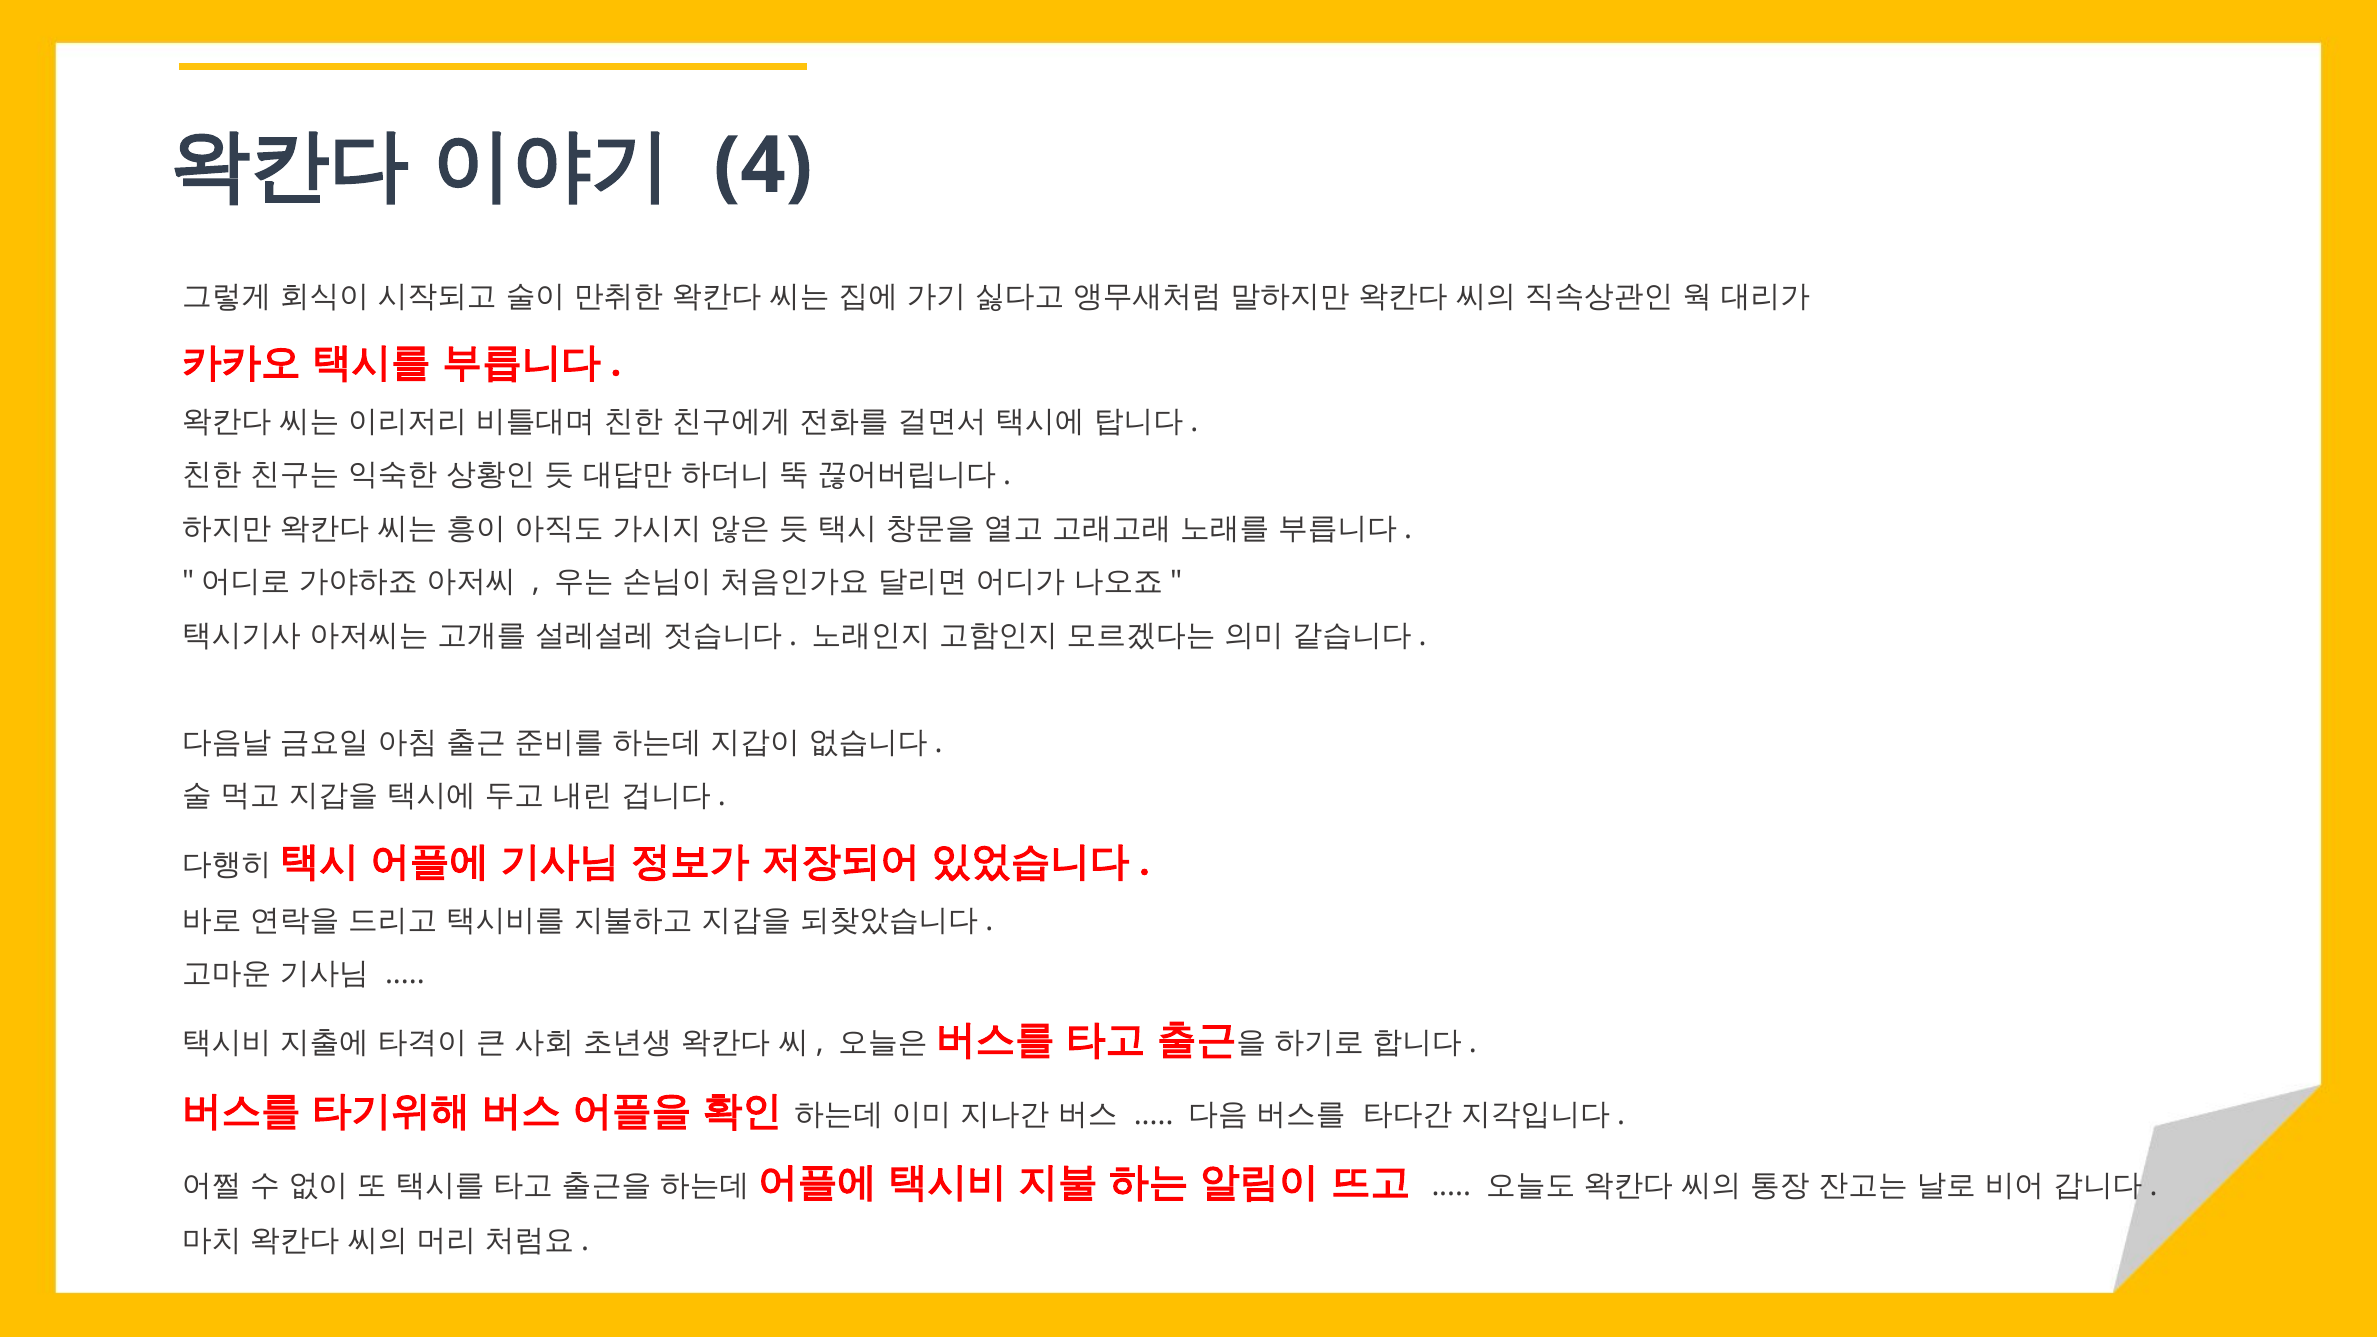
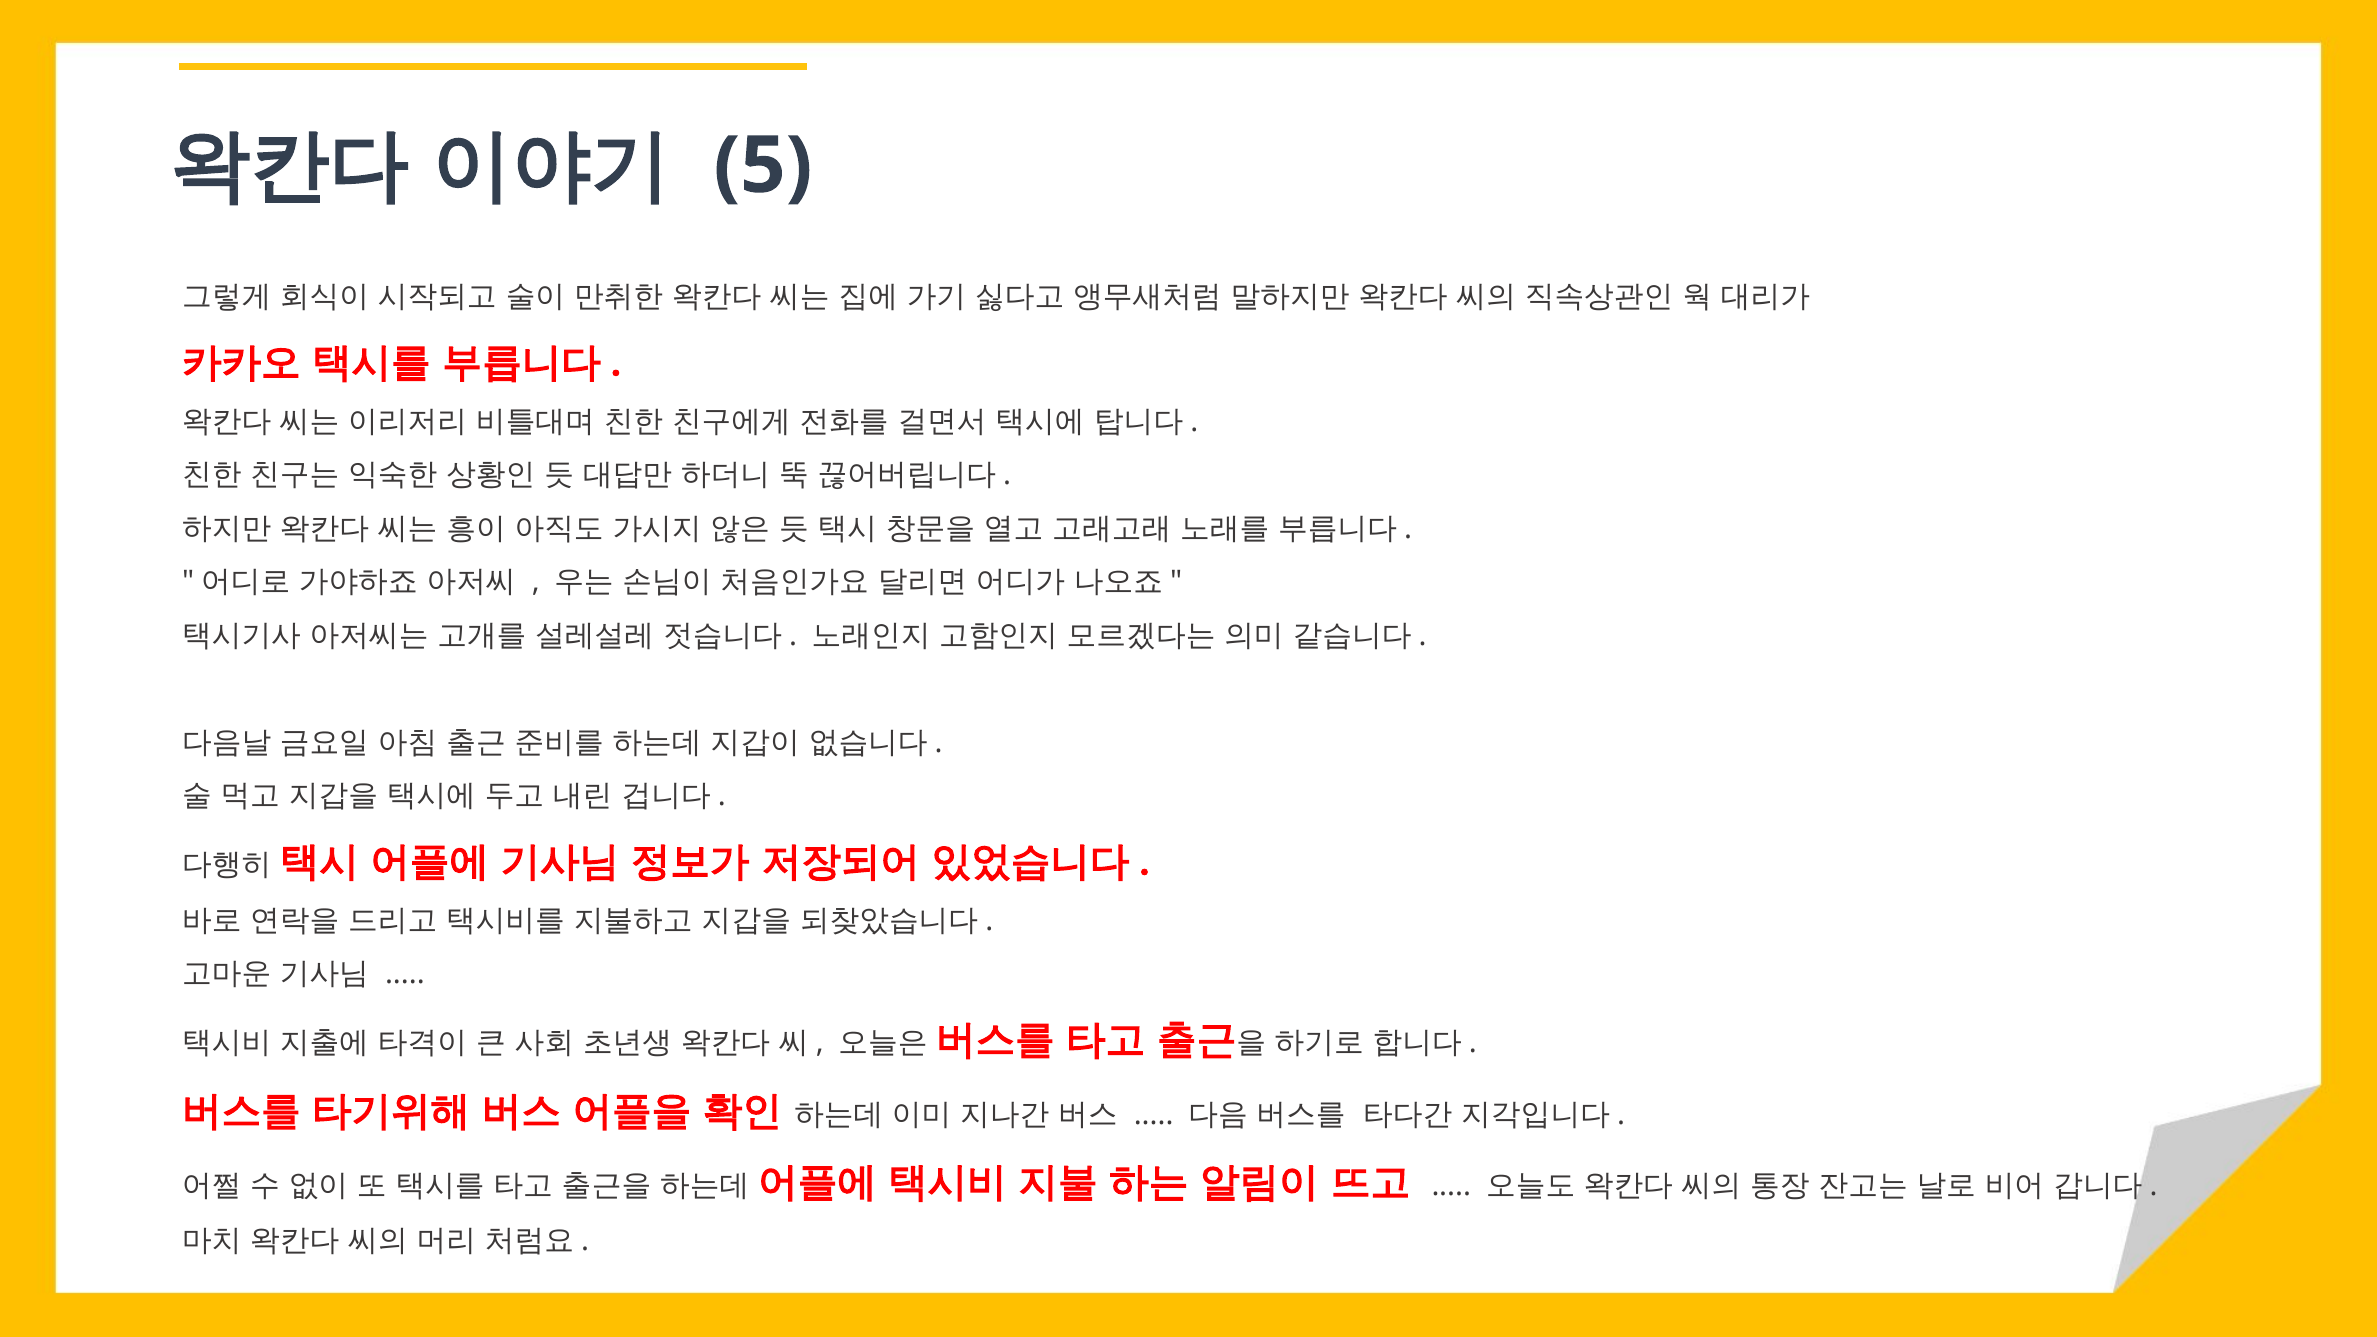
4: 4 -> 5 (763, 166)
